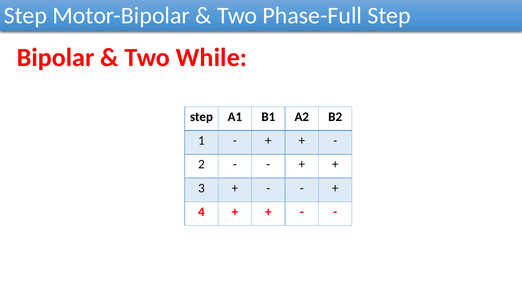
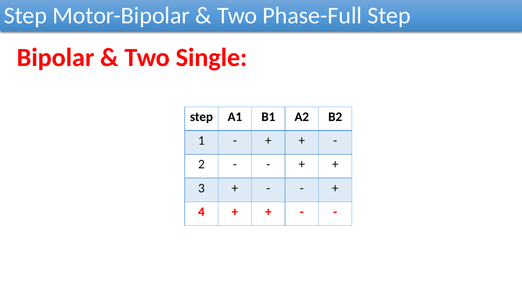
While: While -> Single (212, 58)
